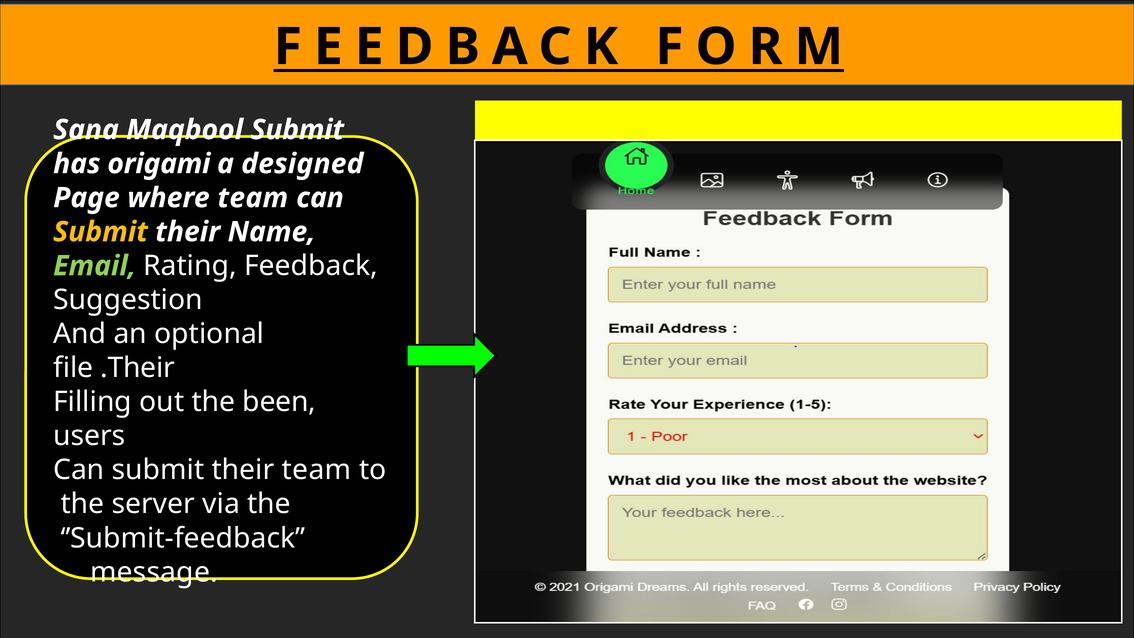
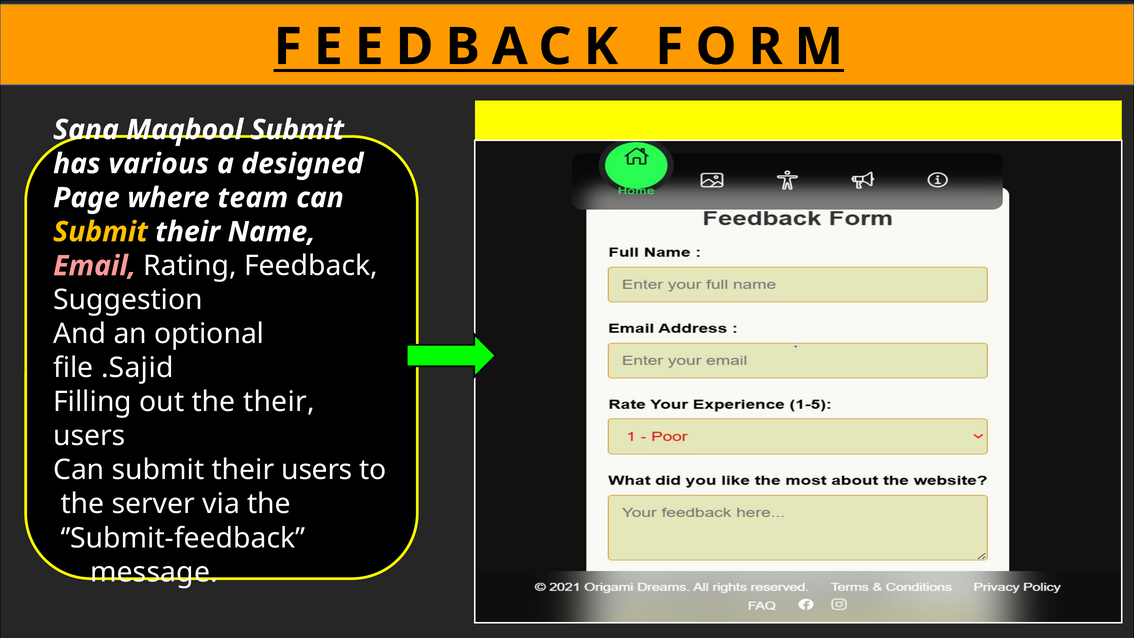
origami: origami -> various (159, 164)
Email colour: light green -> pink (95, 266)
.Their: .Their -> .Sajid (137, 368)
the been: been -> their (279, 402)
submit their team: team -> users (317, 470)
